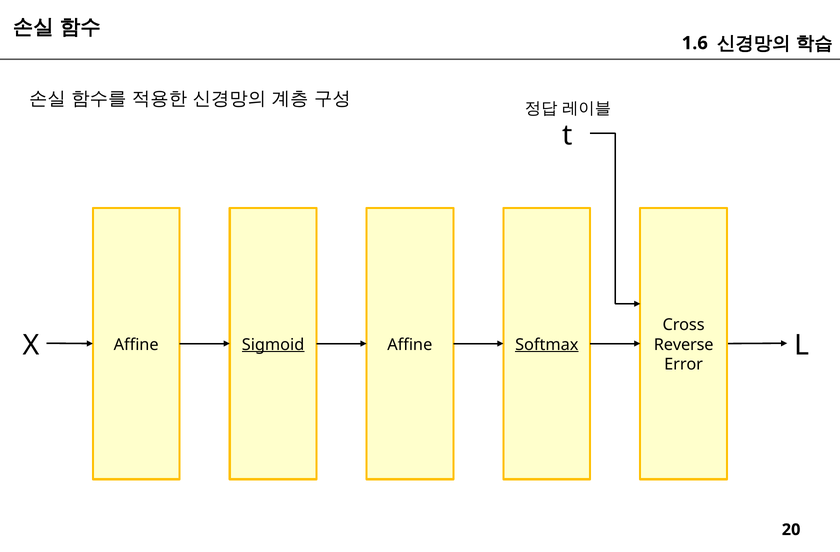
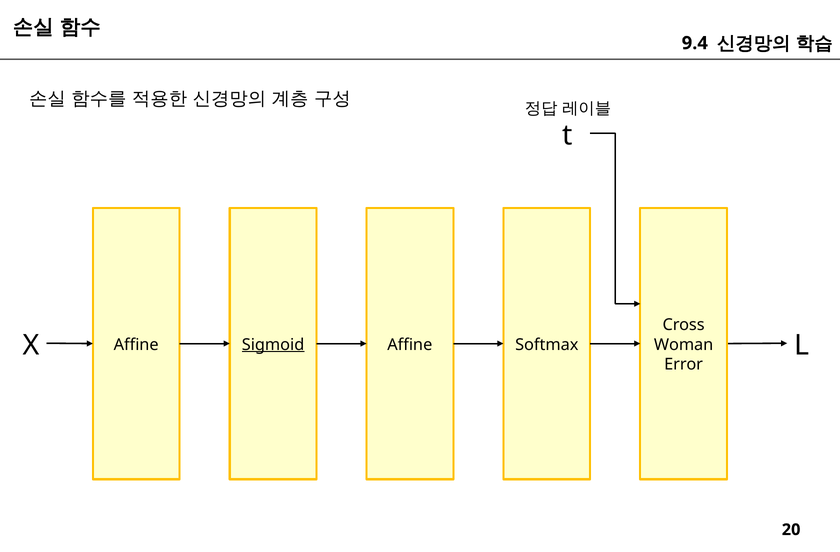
1.6: 1.6 -> 9.4 (695, 43)
Softmax underline: present -> none (547, 345)
Reverse: Reverse -> Woman (684, 345)
